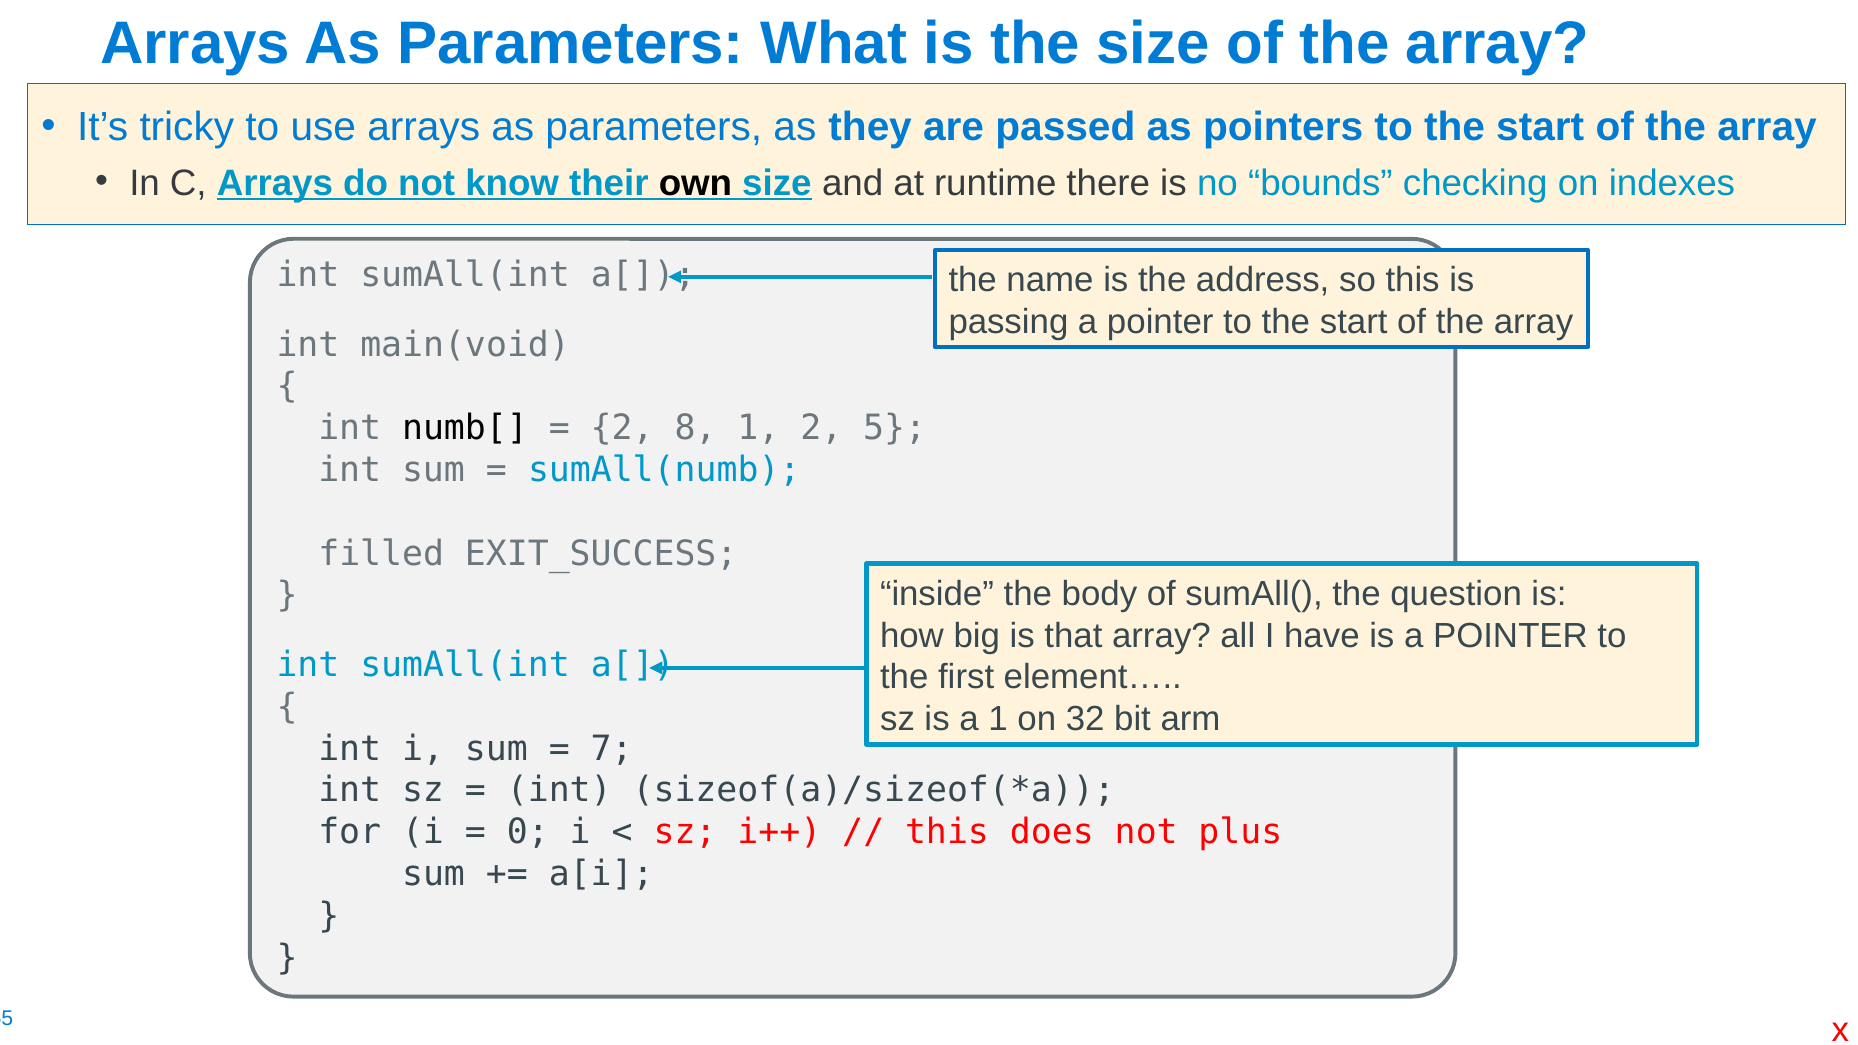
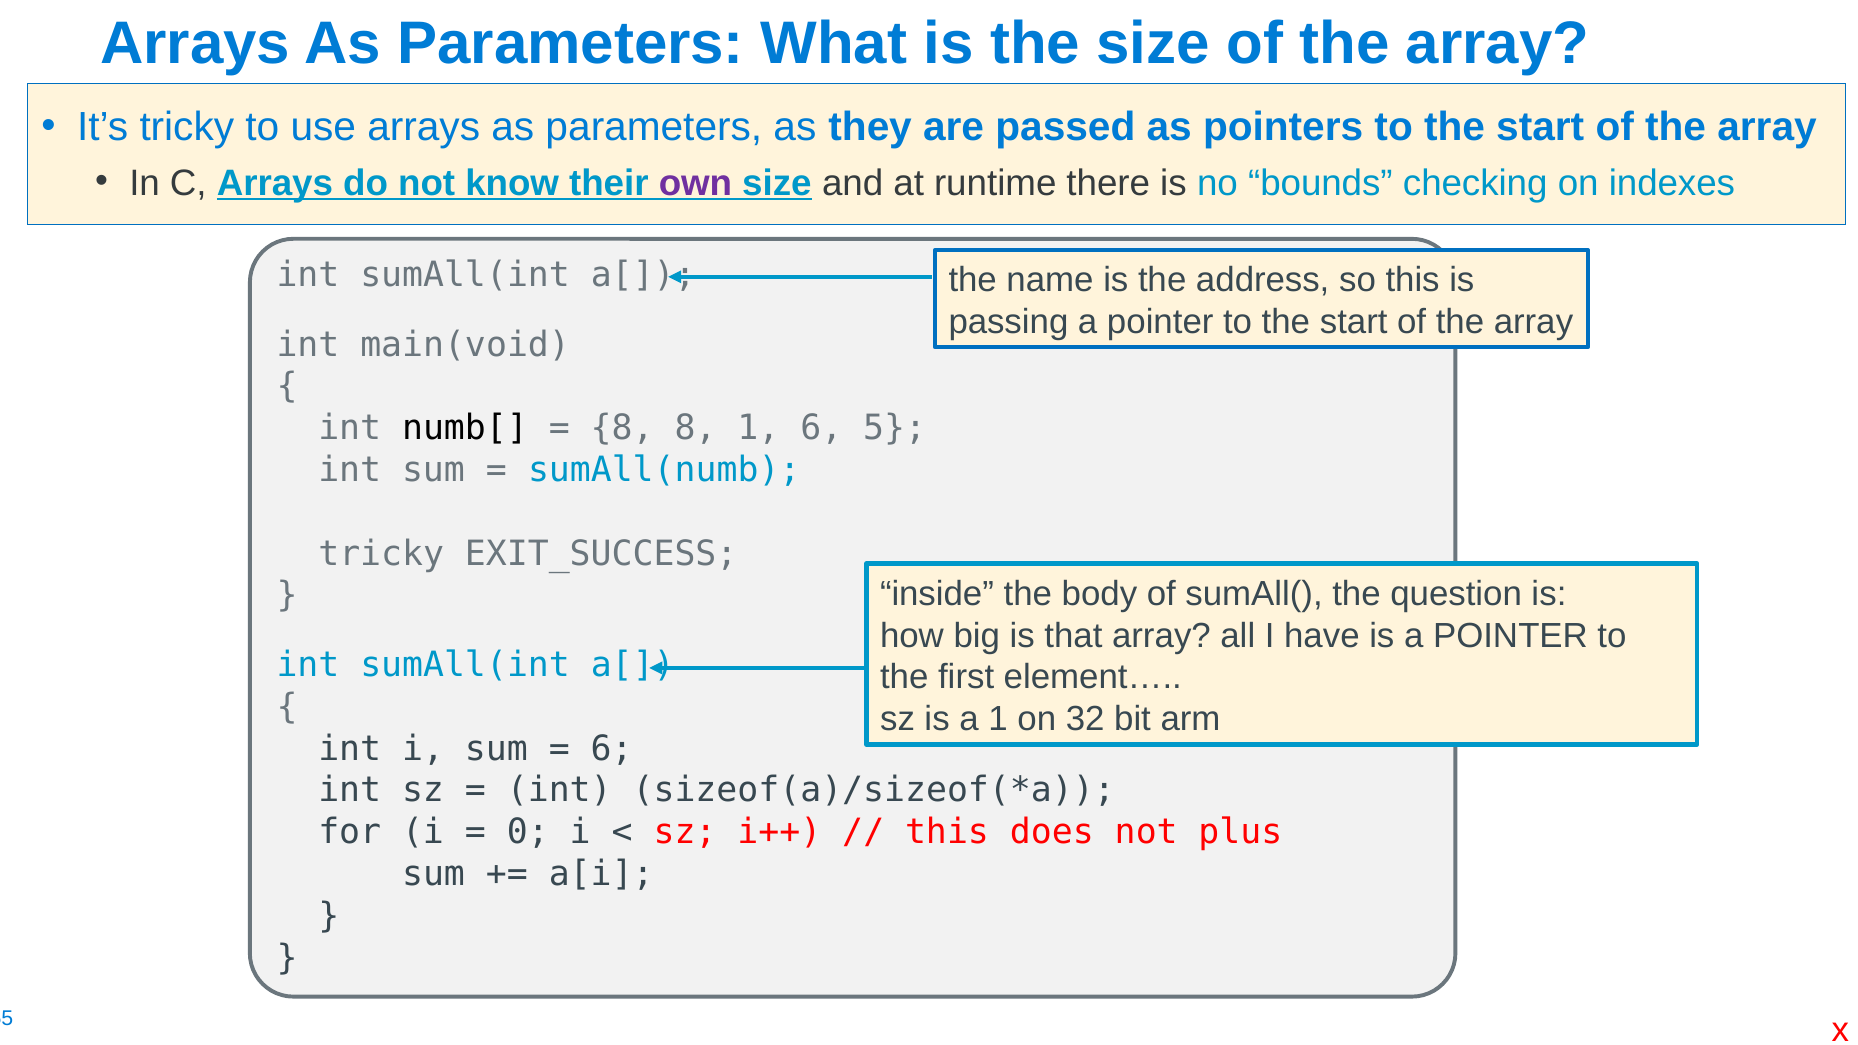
own colour: black -> purple (696, 183)
2: 2 -> 8 (622, 428)
1 2: 2 -> 6 (821, 428)
filled: filled -> tricky (381, 554)
7: 7 -> 6 (612, 749)
